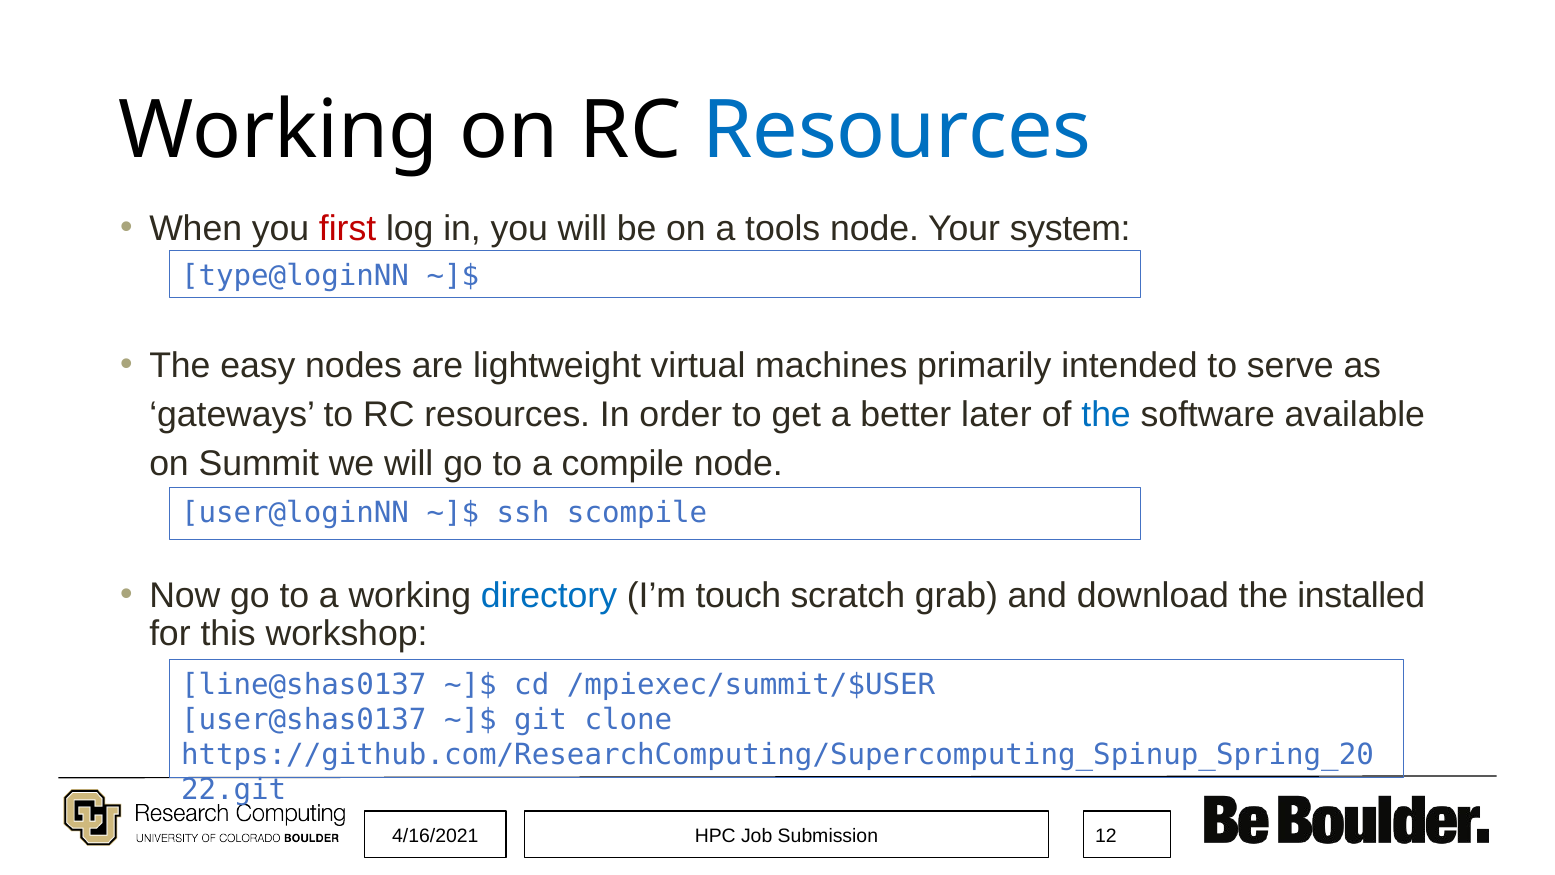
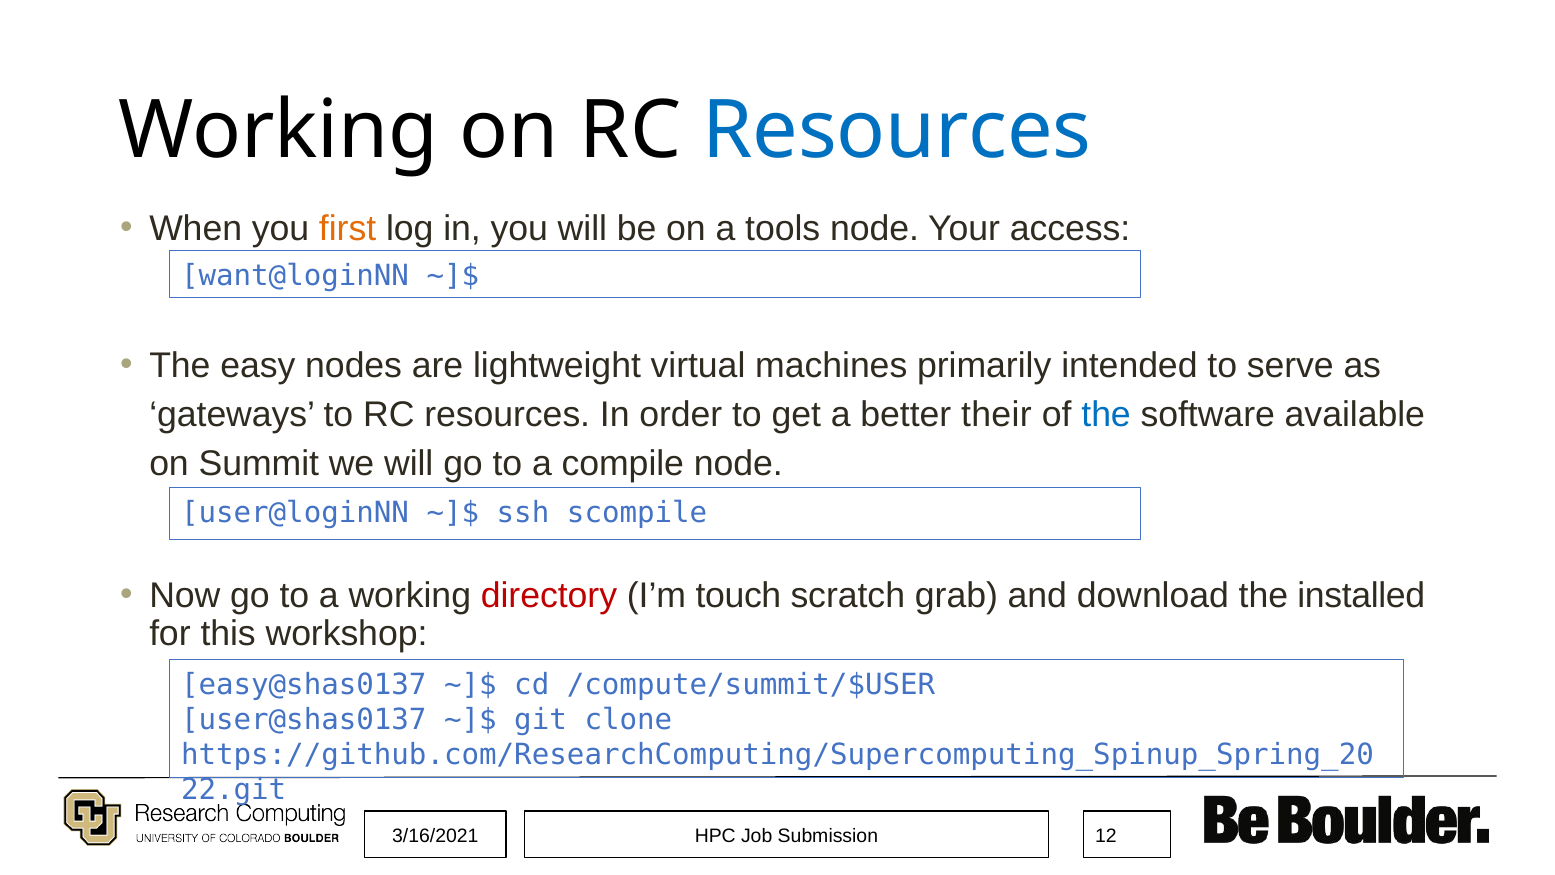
first colour: red -> orange (348, 228)
system: system -> access (1070, 228)
type@loginNN: type@loginNN -> want@loginNN (295, 275)
later: later -> their (996, 414)
directory colour: blue -> red (549, 595)
line@shas0137: line@shas0137 -> easy@shas0137 (304, 685)
/mpiexec/summit/$USER: /mpiexec/summit/$USER -> /compute/summit/$USER (751, 685)
4/16/2021: 4/16/2021 -> 3/16/2021 (435, 835)
